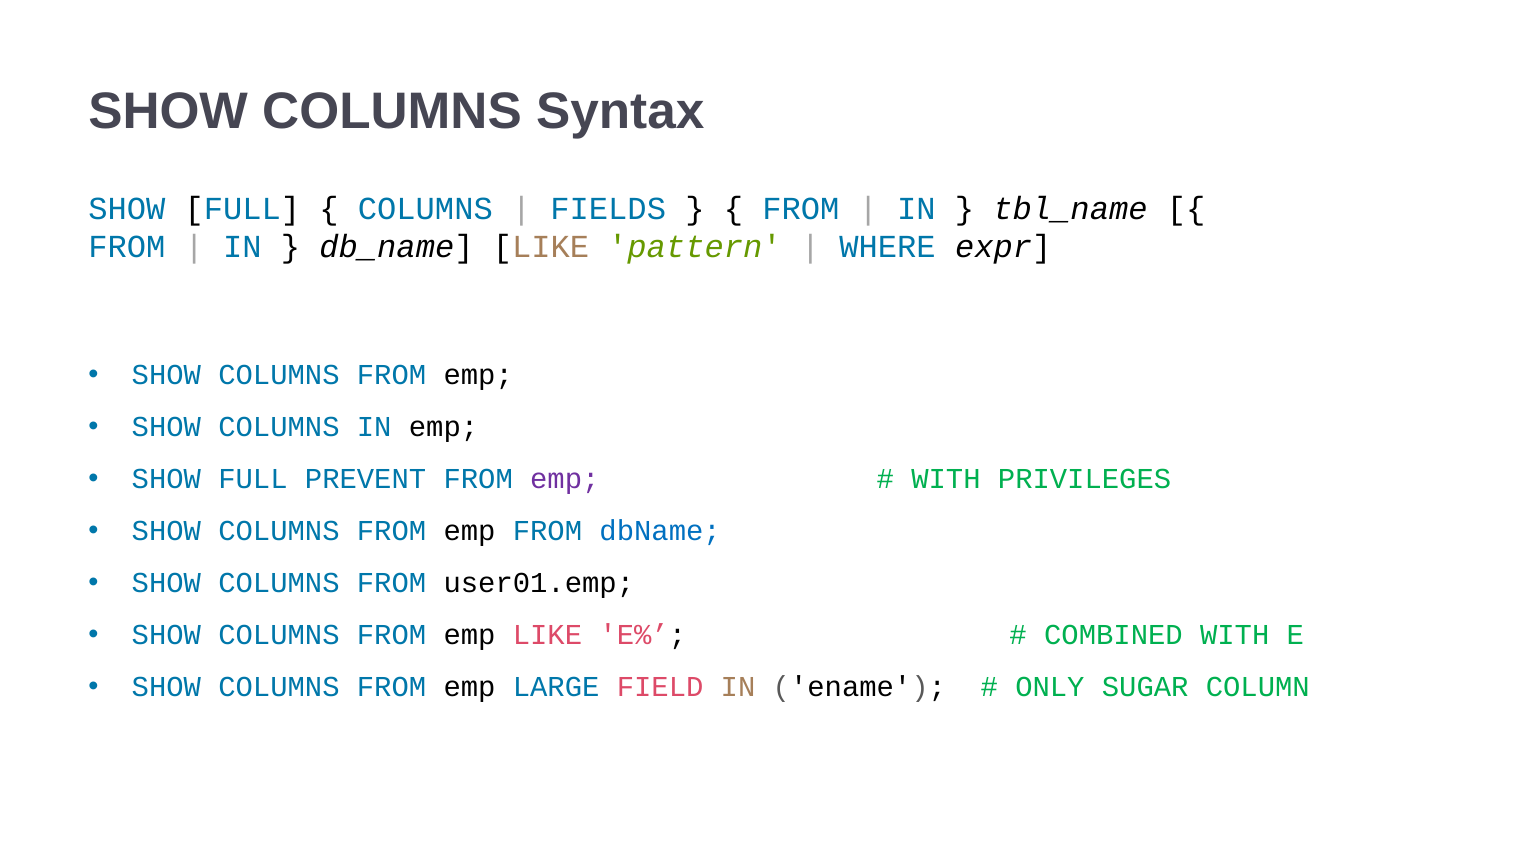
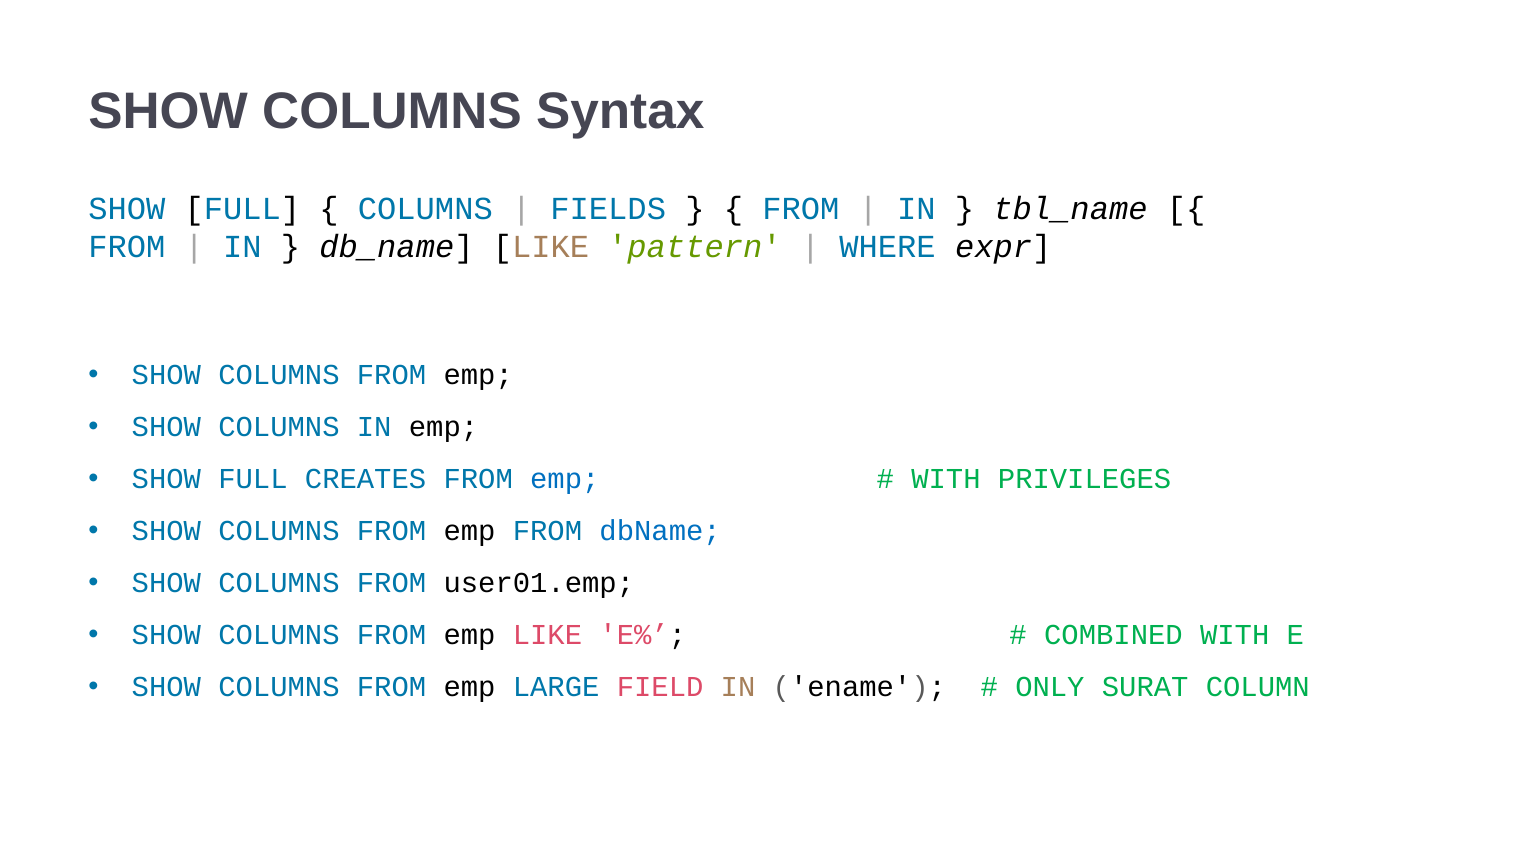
PREVENT: PREVENT -> CREATES (366, 480)
emp colour: purple -> blue (565, 480)
SUGAR: SUGAR -> SURAT (1145, 687)
